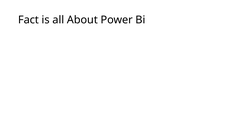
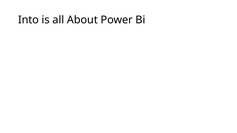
Fact: Fact -> Into (28, 20)
